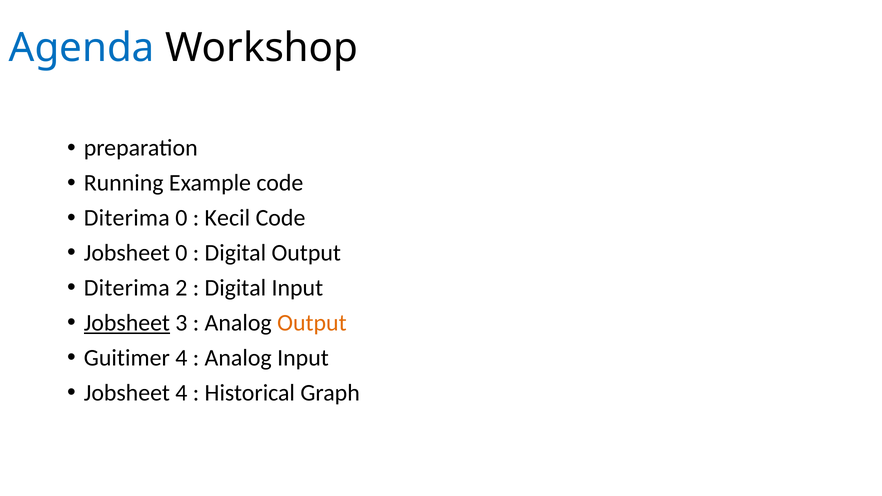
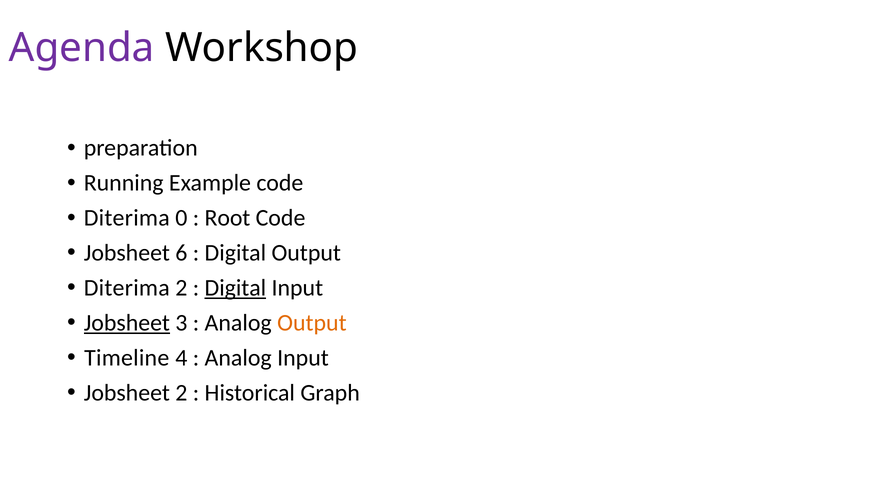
Agenda colour: blue -> purple (82, 48)
Kecil: Kecil -> Root (227, 218)
Jobsheet 0: 0 -> 6 (181, 253)
Digital underline: none -> present (235, 288)
Guitimer: Guitimer -> Timeline (127, 358)
Jobsheet 4: 4 -> 2 (181, 393)
